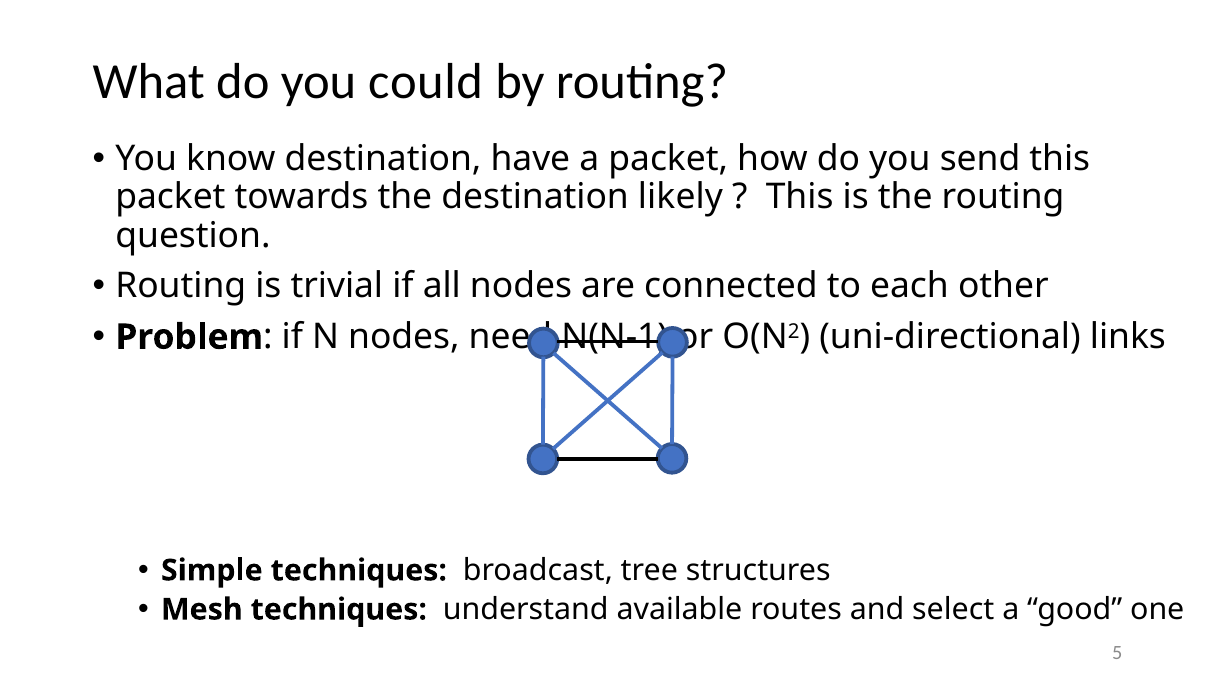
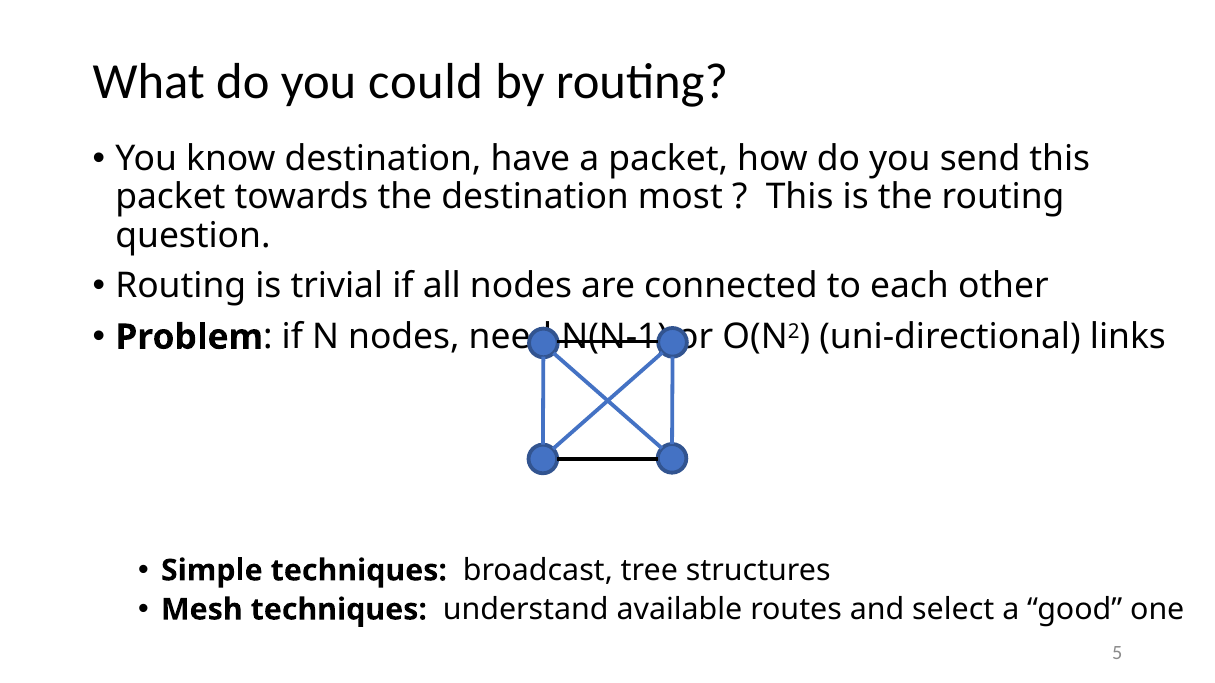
likely: likely -> most (680, 197)
